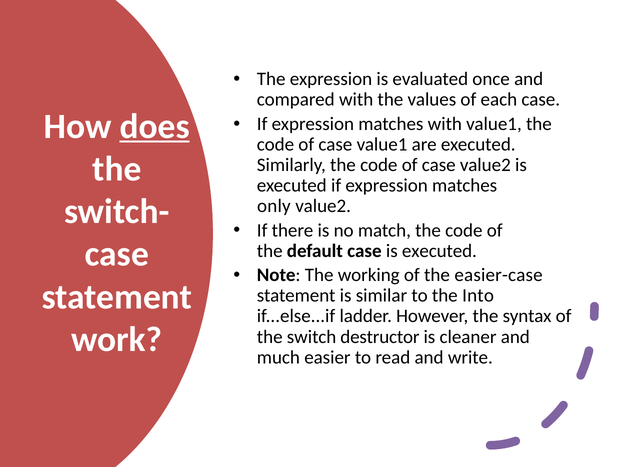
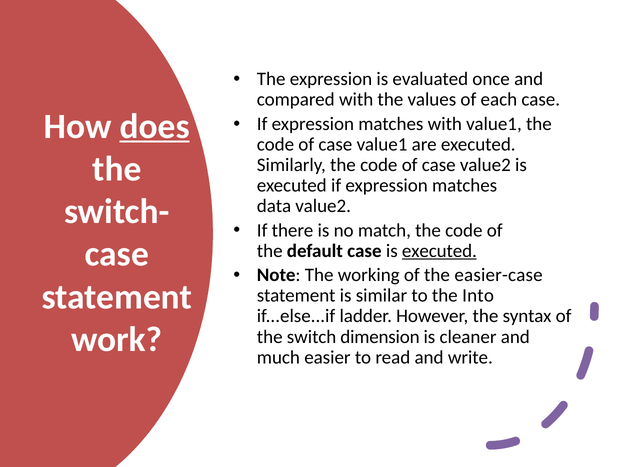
only: only -> data (274, 206)
executed underline: none -> present (439, 251)
destructor: destructor -> dimension (380, 337)
